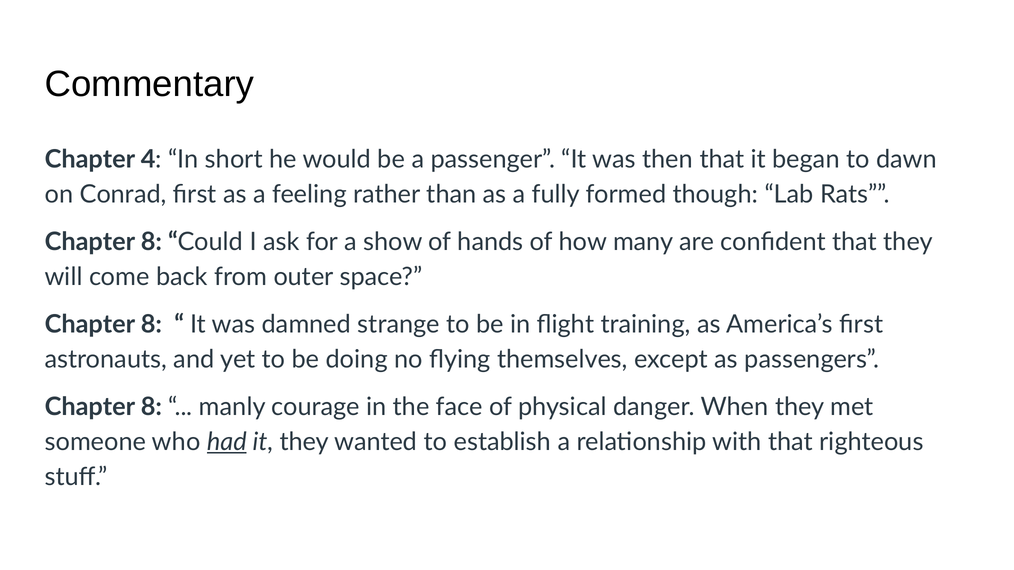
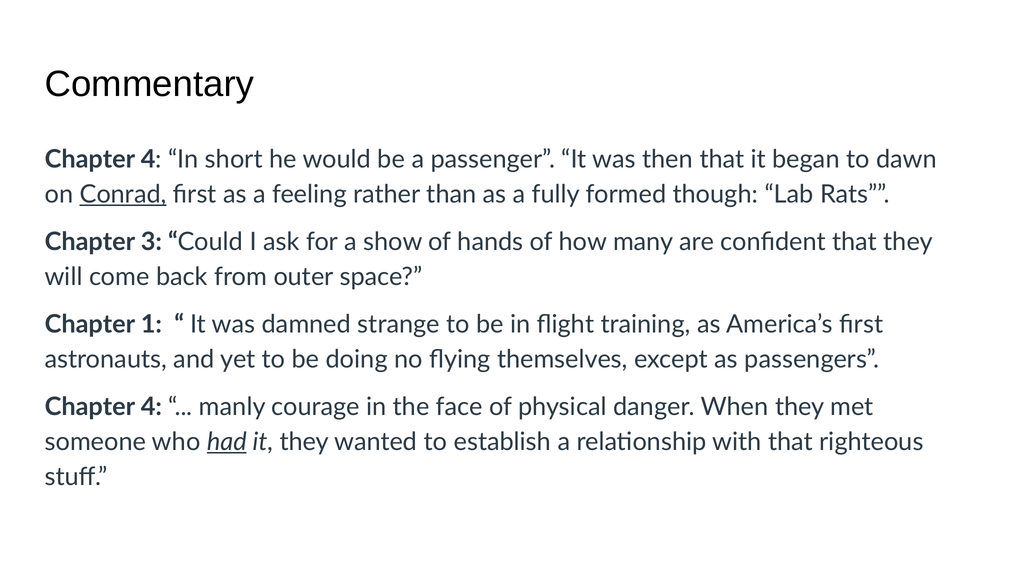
Conrad underline: none -> present (123, 194)
8: 8 -> 3 (151, 242)
8: 8 -> 1 (151, 325)
8: 8 -> 4 (151, 407)
